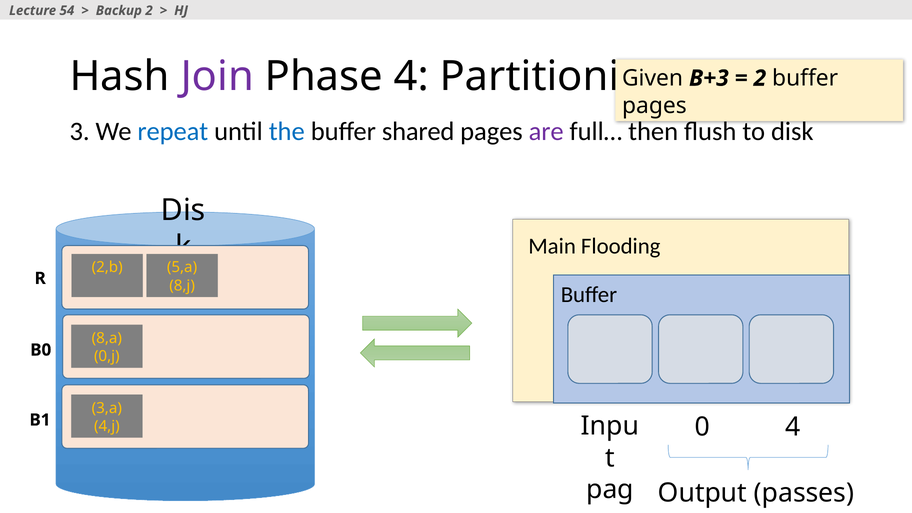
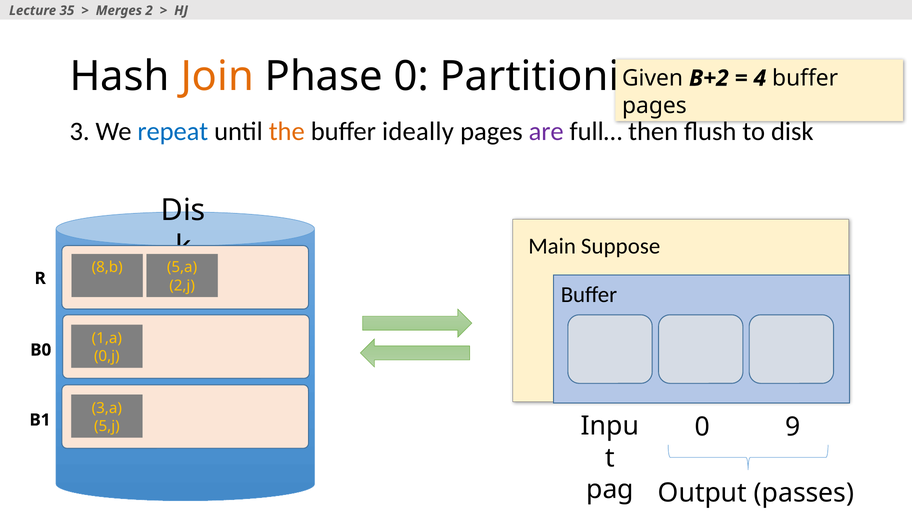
54: 54 -> 35 (67, 11)
Backup: Backup -> Merges (119, 11)
Join colour: purple -> orange (217, 77)
Phase 4: 4 -> 0 (411, 77)
B+3: B+3 -> B+2 (709, 78)
2: 2 -> 4 (760, 78)
the colour: blue -> orange (287, 132)
shared: shared -> ideally (418, 132)
Flooding: Flooding -> Suppose (621, 246)
2,b: 2,b -> 8,b (107, 267)
8,j: 8,j -> 2,j (182, 286)
8,a: 8,a -> 1,a (107, 338)
0 4: 4 -> 9 (793, 427)
4,j: 4,j -> 5,j (107, 426)
